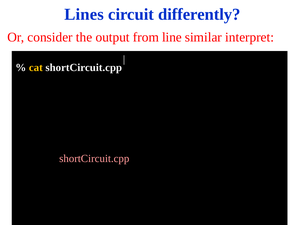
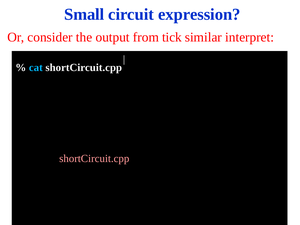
Lines: Lines -> Small (84, 14)
differently: differently -> expression (199, 14)
line: line -> tick (172, 37)
cat colour: yellow -> light blue (36, 68)
